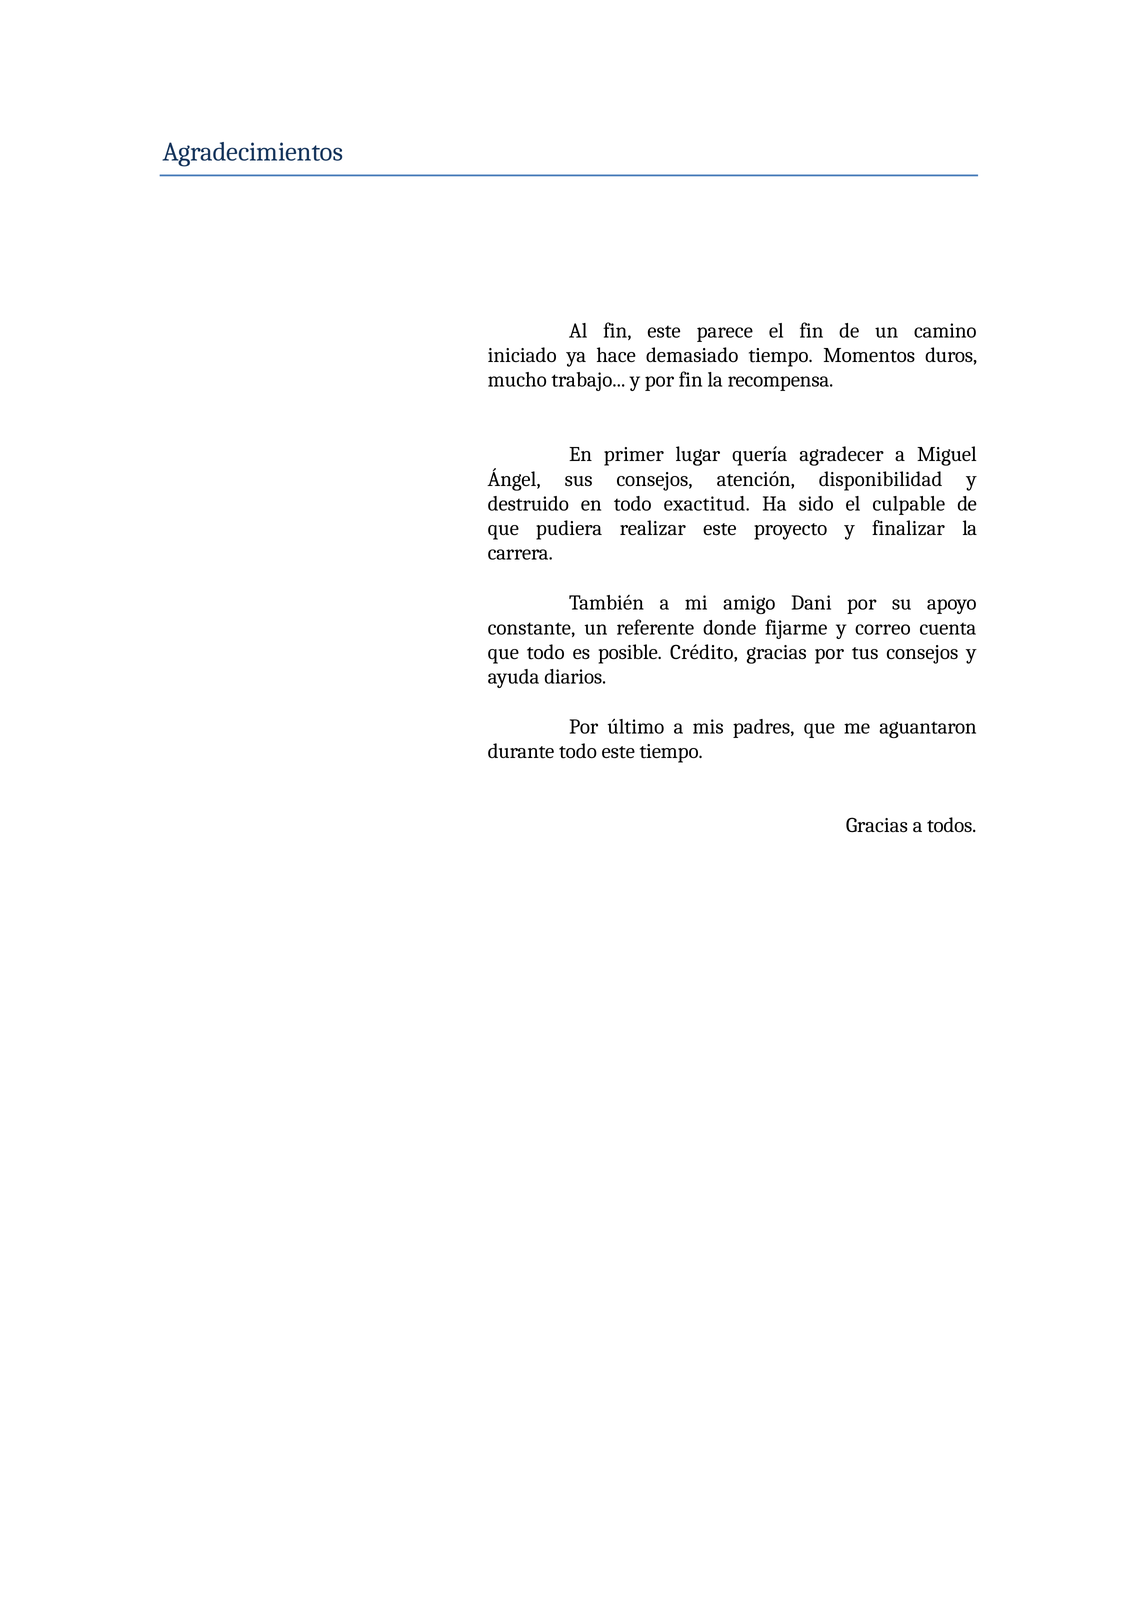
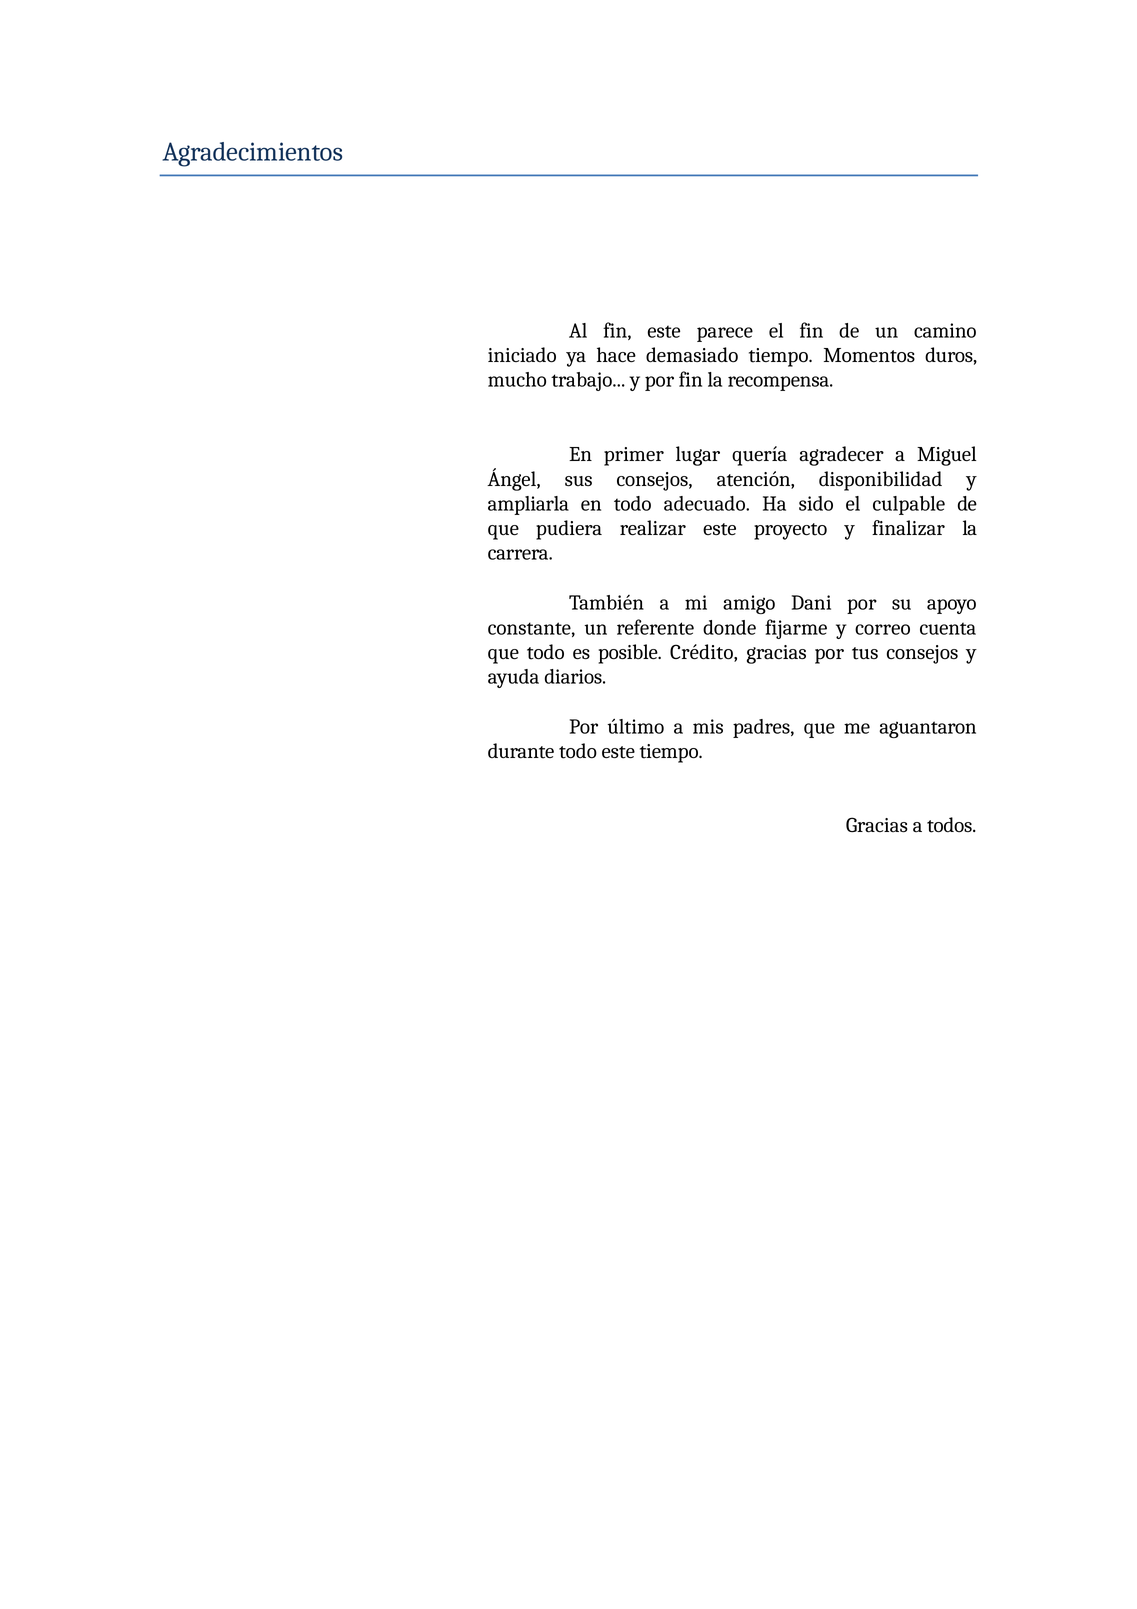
destruido: destruido -> ampliarla (528, 504)
exactitud: exactitud -> adecuado (707, 504)
